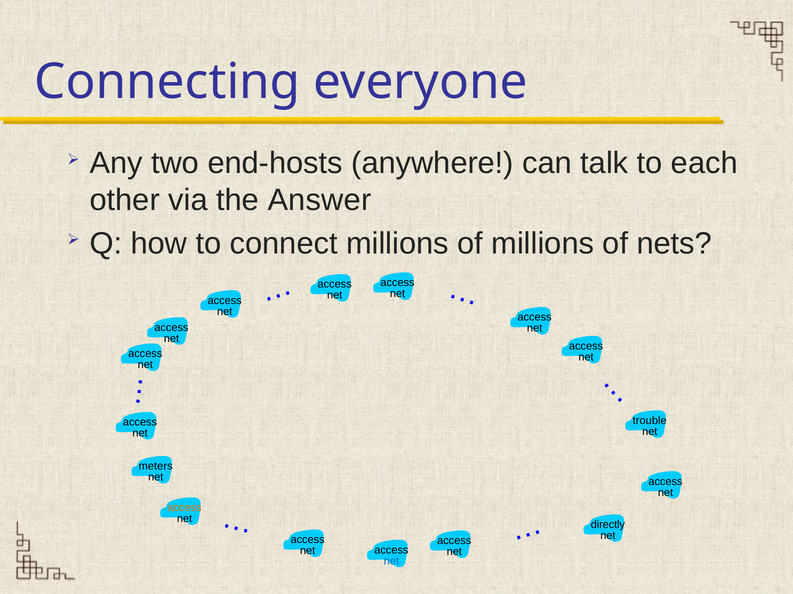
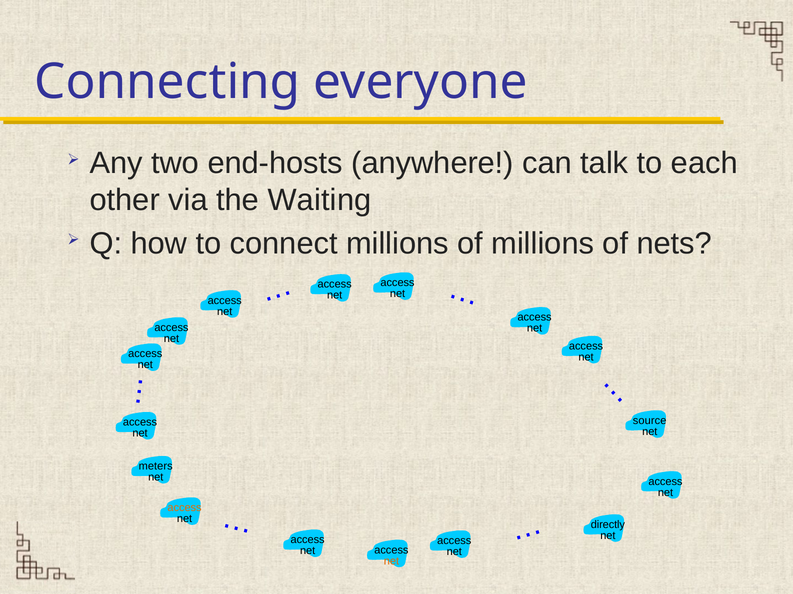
Answer: Answer -> Waiting (320, 200)
trouble: trouble -> source (650, 421)
net colour: blue -> orange (391, 562)
